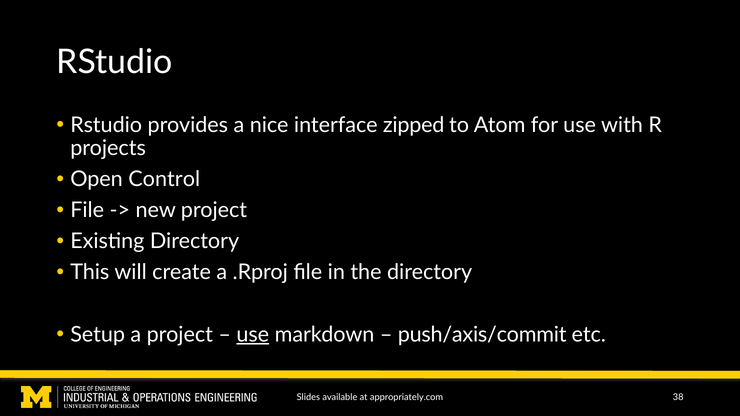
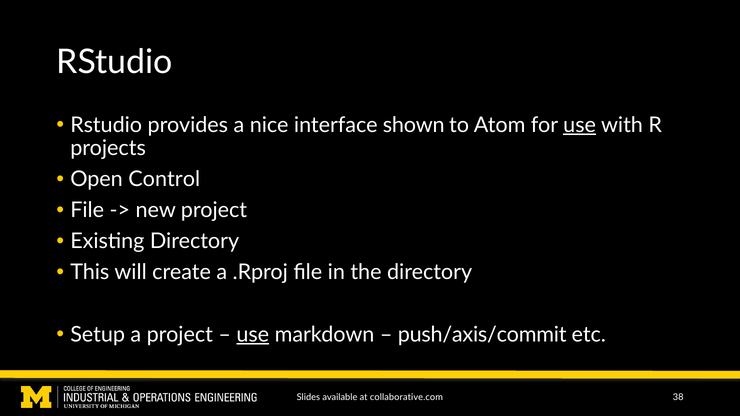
zipped: zipped -> shown (414, 125)
use underline: none -> present (580, 125)
appropriately.com: appropriately.com -> collaborative.com (406, 398)
